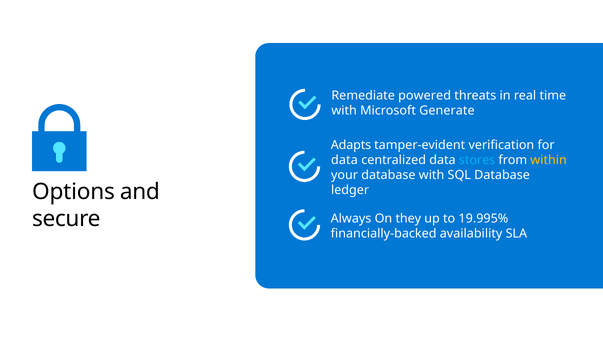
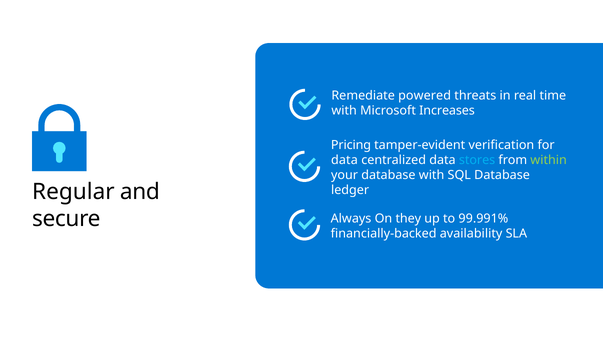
Generate: Generate -> Increases (447, 111)
Adapts: Adapts -> Pricing (351, 145)
within colour: yellow -> light green (549, 160)
Options: Options -> Regular (73, 192)
19.995%: 19.995% -> 99.991% (483, 219)
